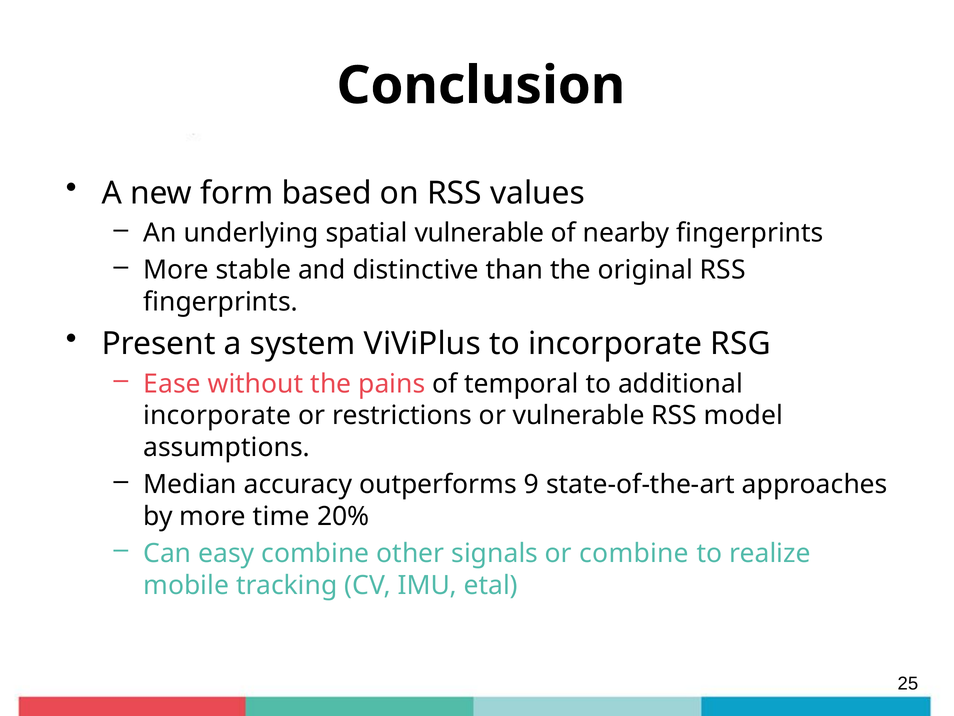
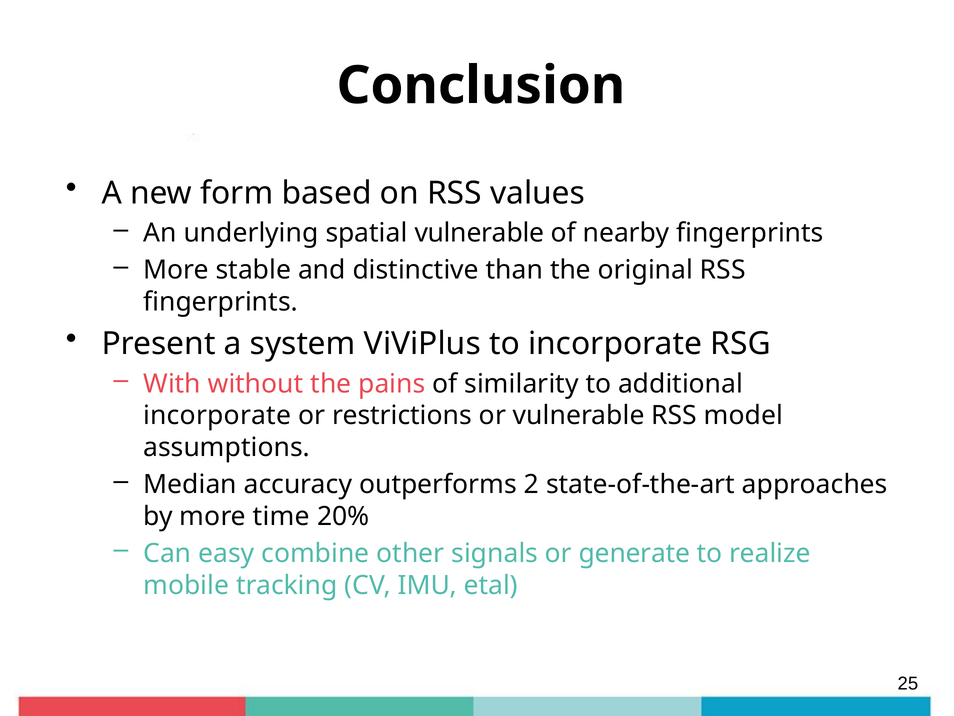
Ease: Ease -> With (172, 383)
temporal: temporal -> similarity (521, 383)
9: 9 -> 2 (532, 484)
or combine: combine -> generate (634, 553)
